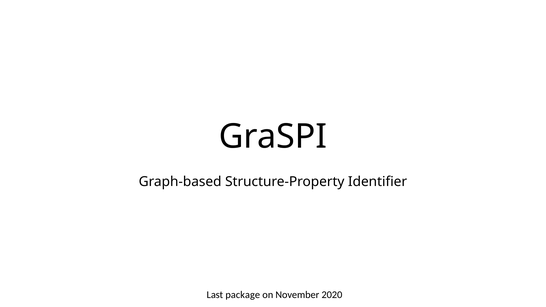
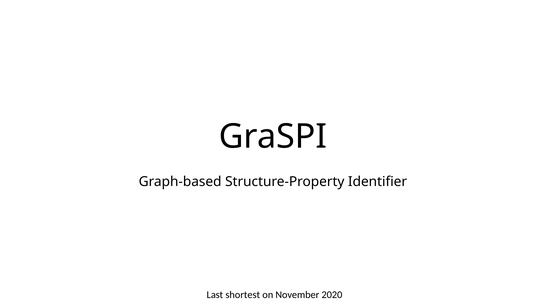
package: package -> shortest (243, 295)
